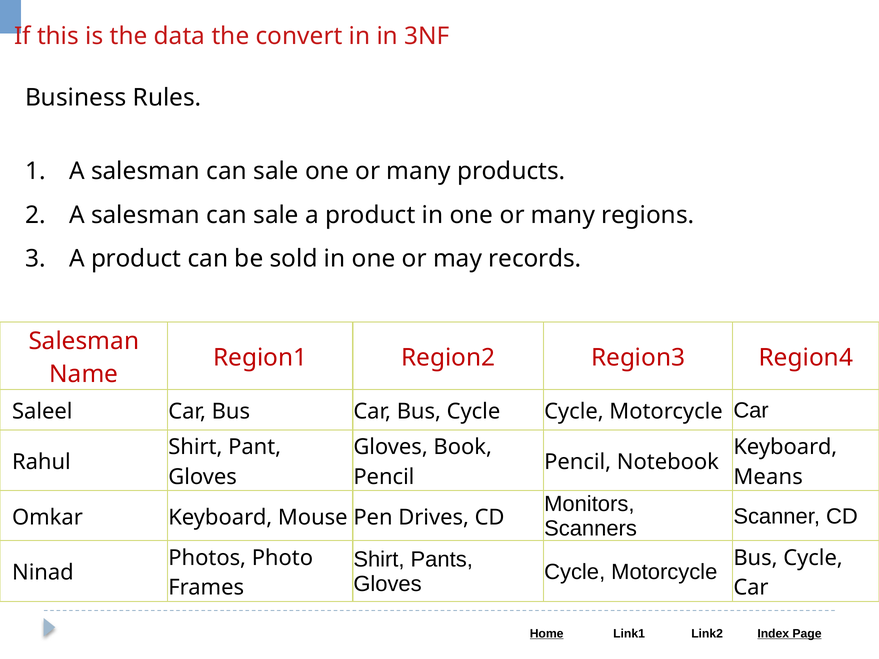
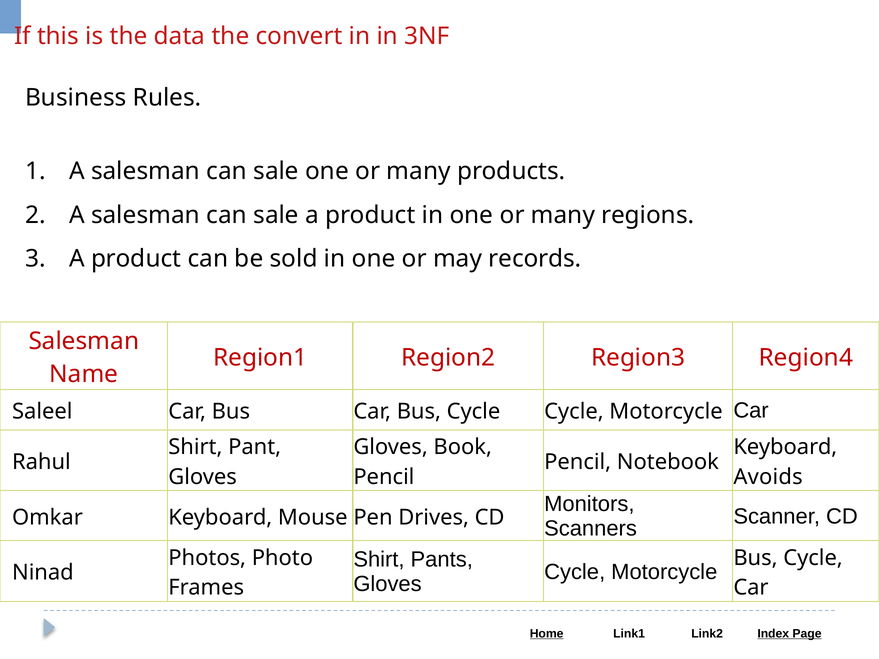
Means: Means -> Avoids (768, 477)
